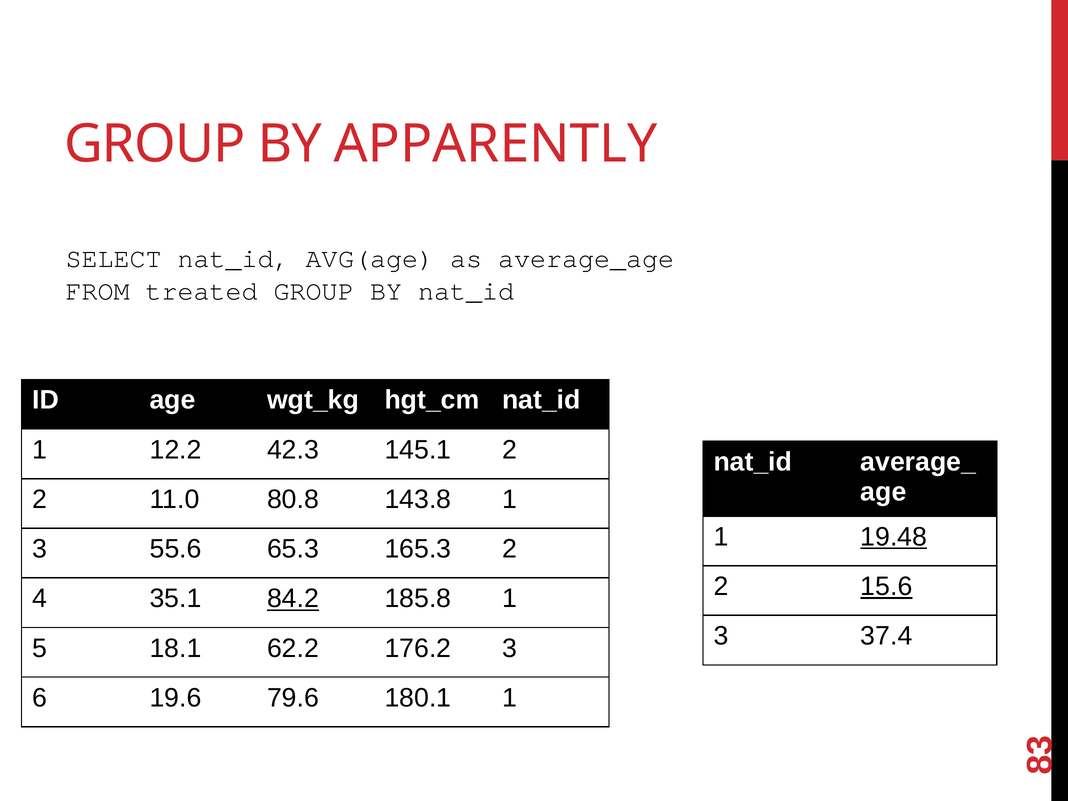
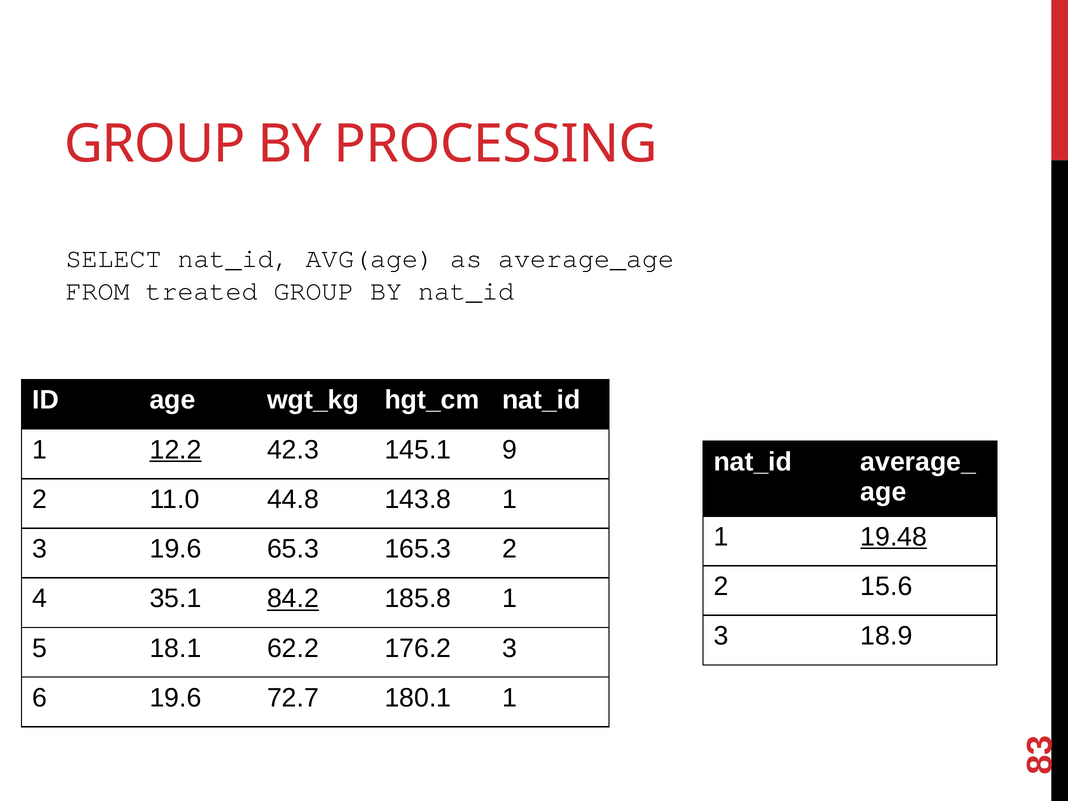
APPARENTLY: APPARENTLY -> PROCESSING (496, 144)
12.2 underline: none -> present (176, 450)
145.1 2: 2 -> 9 (510, 450)
80.8: 80.8 -> 44.8 (293, 499)
3 55.6: 55.6 -> 19.6 (176, 549)
15.6 underline: present -> none (886, 586)
37.4: 37.4 -> 18.9 (886, 636)
79.6: 79.6 -> 72.7 (293, 698)
